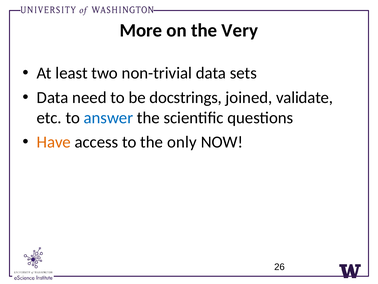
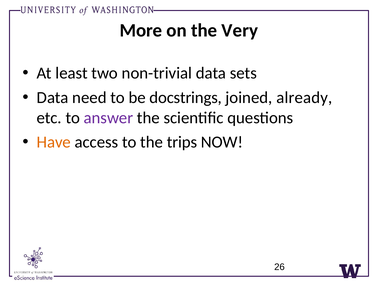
validate: validate -> already (304, 97)
answer colour: blue -> purple (108, 118)
only: only -> trips (182, 142)
